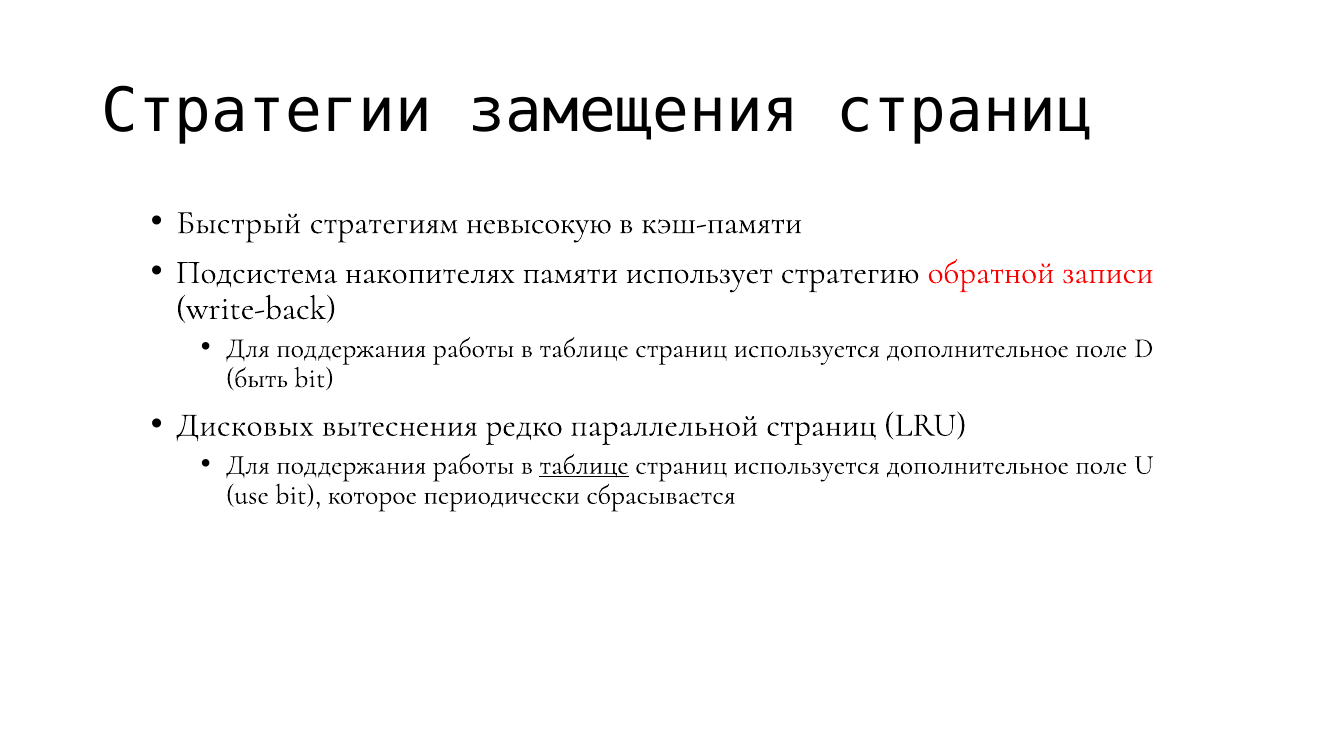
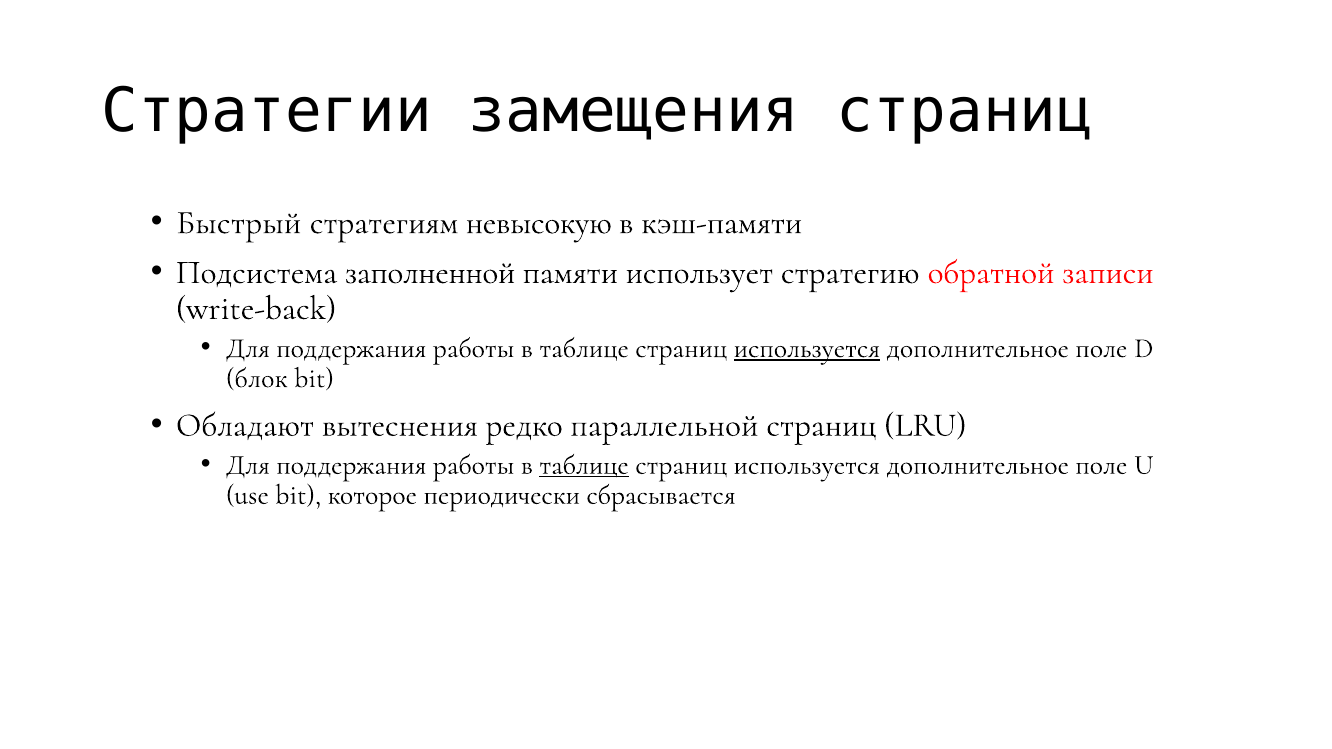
накопителях: накопителях -> заполненной (430, 272)
используется underline: none -> present (807, 348)
быть: быть -> блок (257, 378)
Дисковых: Дисковых -> Обладают (245, 425)
